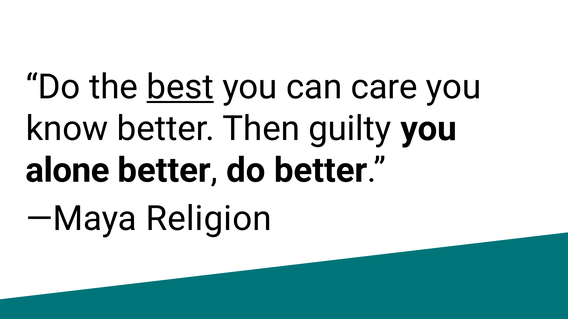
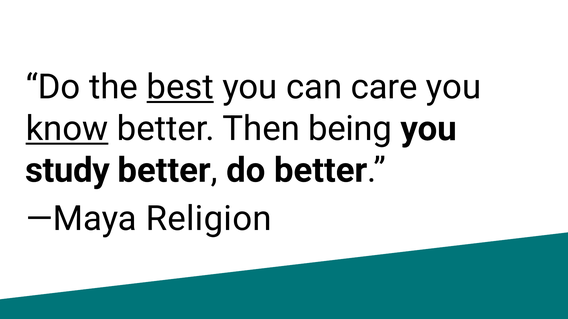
know underline: none -> present (67, 129)
guilty: guilty -> being (350, 129)
alone: alone -> study (67, 171)
